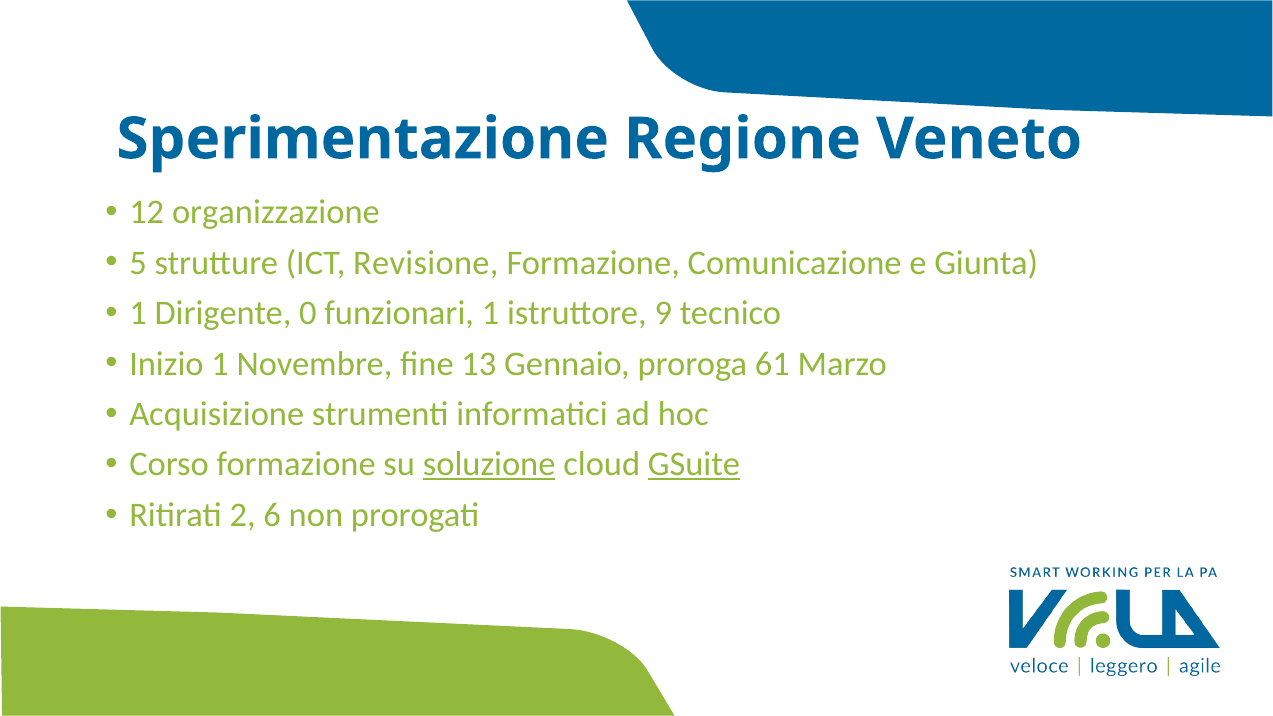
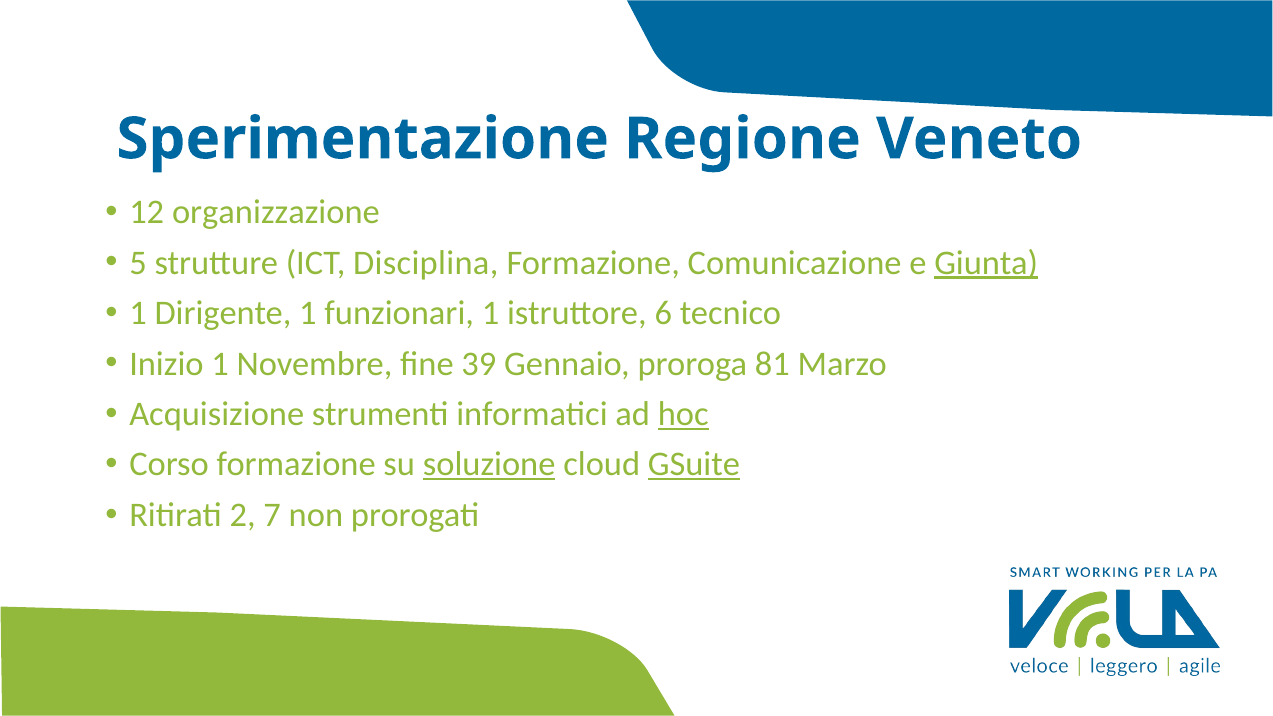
Revisione: Revisione -> Disciplina (426, 263)
Giunta underline: none -> present (986, 263)
Dirigente 0: 0 -> 1 (308, 313)
9: 9 -> 6 (663, 313)
13: 13 -> 39 (479, 364)
61: 61 -> 81 (772, 364)
hoc underline: none -> present (683, 414)
6: 6 -> 7 (272, 515)
